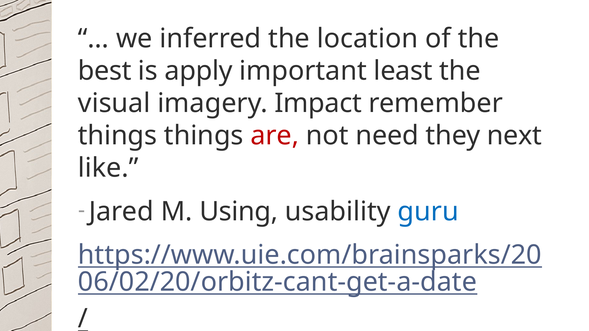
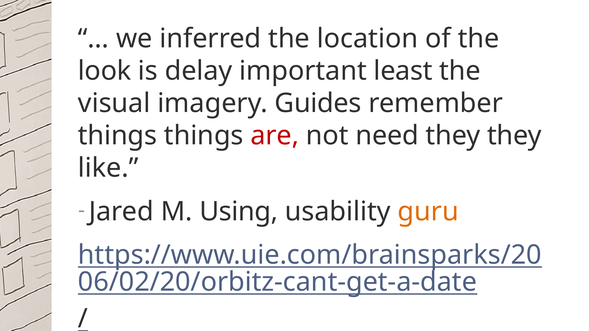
best: best -> look (105, 71)
apply: apply -> delay (199, 71)
Impact: Impact -> Guides (318, 103)
they next: next -> they (514, 136)
guru colour: blue -> orange (428, 212)
